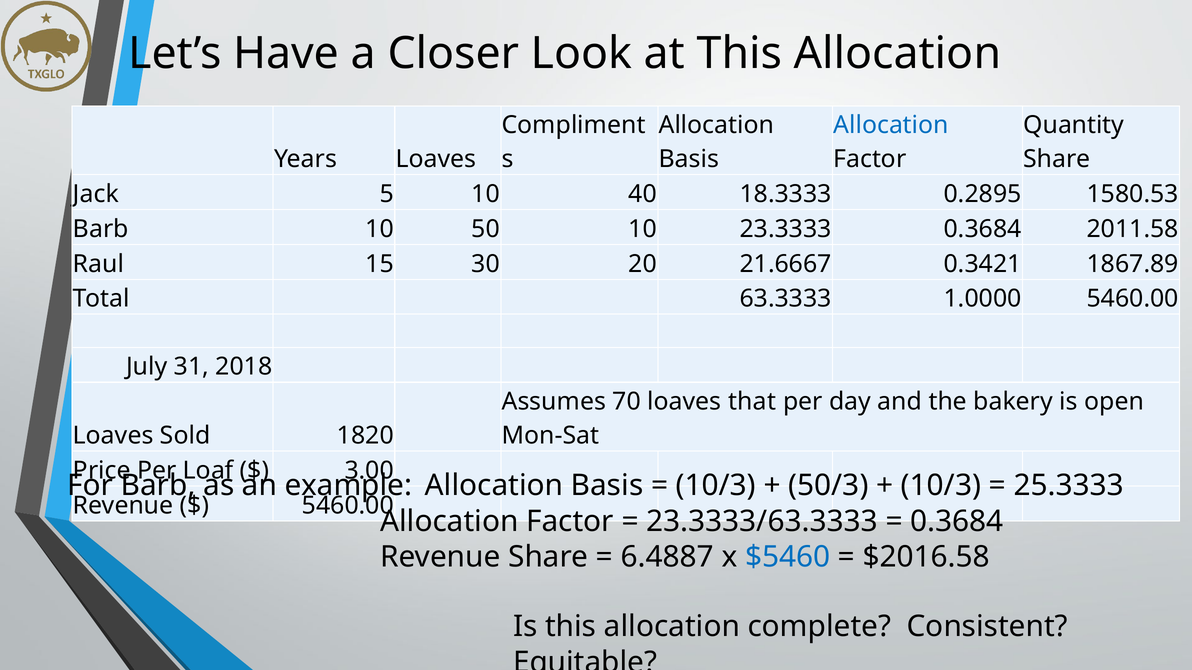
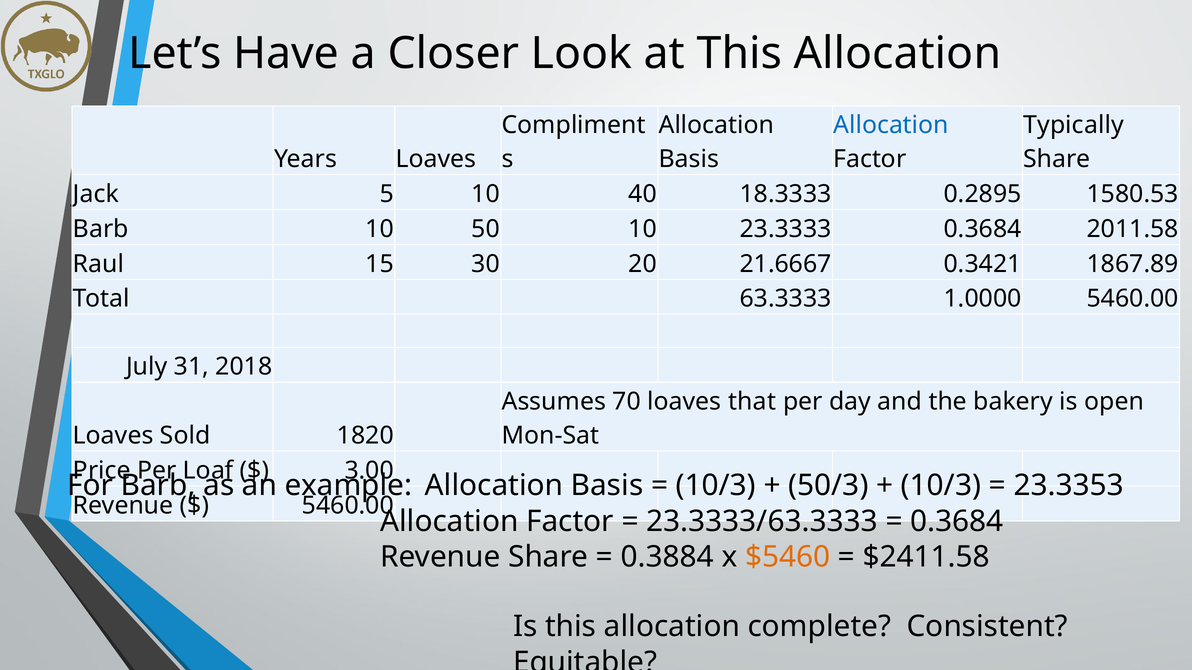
Quantity: Quantity -> Typically (1074, 125)
25.3333: 25.3333 -> 23.3353 (1069, 486)
6.4887: 6.4887 -> 0.3884 (667, 557)
$5460 colour: blue -> orange (788, 557)
$2016.58: $2016.58 -> $2411.58 (926, 557)
